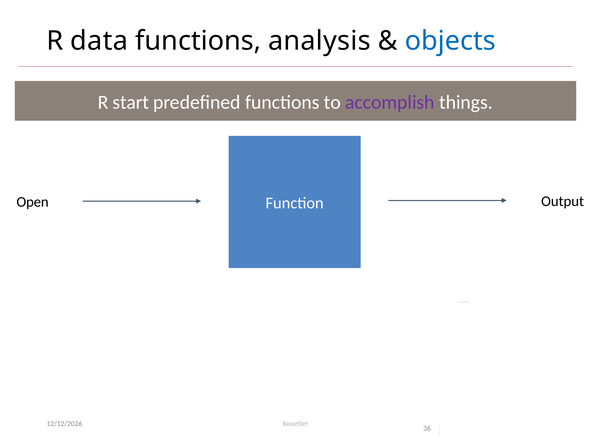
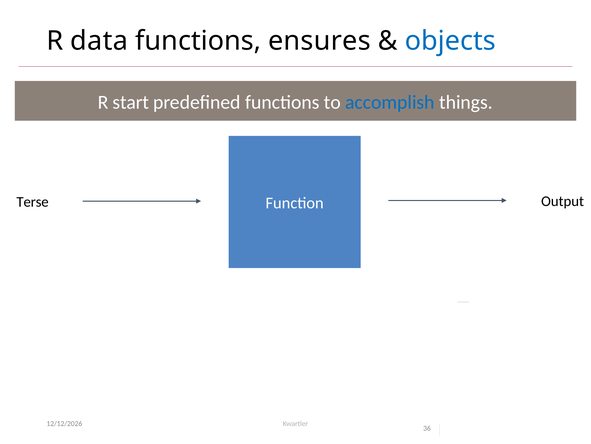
analysis: analysis -> ensures (319, 41)
accomplish colour: purple -> blue (390, 102)
Open: Open -> Terse (33, 202)
